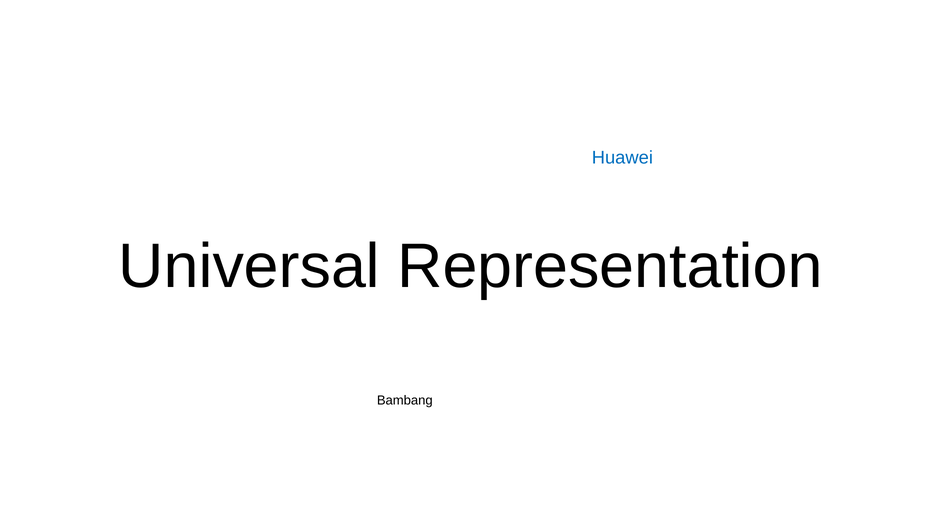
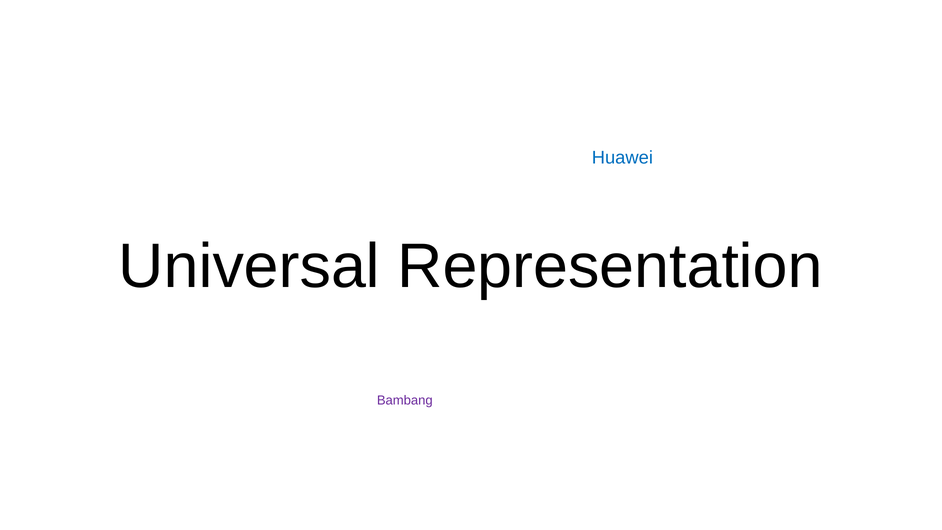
Bambang colour: black -> purple (405, 400)
